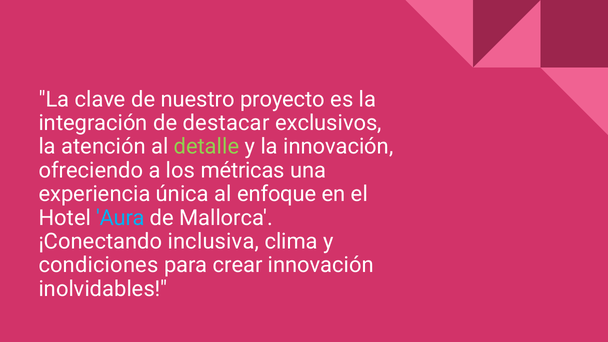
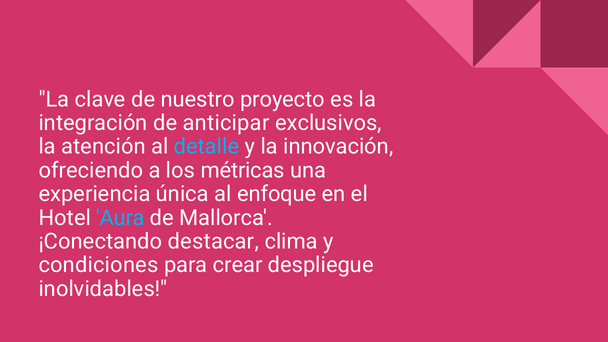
destacar: destacar -> anticipar (226, 123)
detalle colour: light green -> light blue (207, 147)
inclusiva: inclusiva -> destacar (213, 242)
crear innovación: innovación -> despliegue (321, 265)
